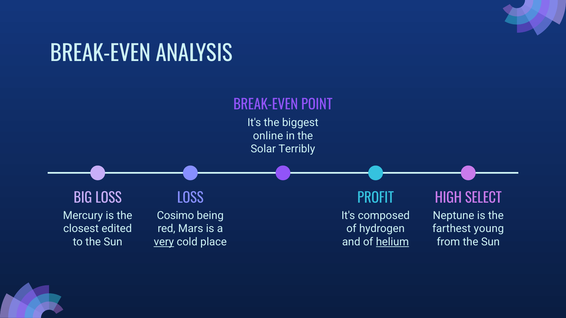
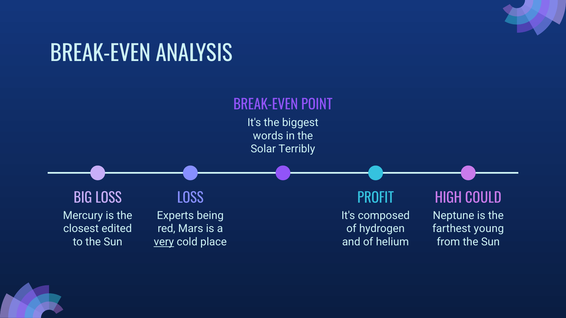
online: online -> words (268, 136)
SELECT: SELECT -> COULD (483, 198)
Cosimo: Cosimo -> Experts (175, 216)
helium underline: present -> none (392, 242)
